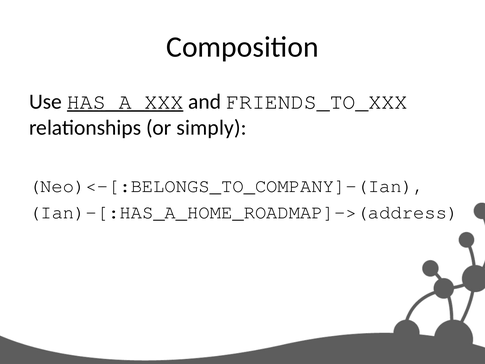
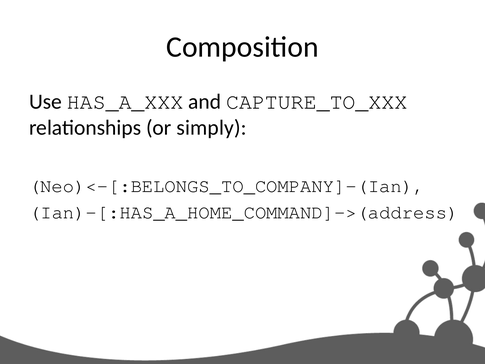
HAS_A_XXX underline: present -> none (125, 102)
FRIENDS_TO_XXX: FRIENDS_TO_XXX -> CAPTURE_TO_XXX (317, 102)
Ian)-[:HAS_A_HOME_ROADMAP]->(address: Ian)-[:HAS_A_HOME_ROADMAP]->(address -> Ian)-[:HAS_A_HOME_COMMAND]->(address (244, 212)
